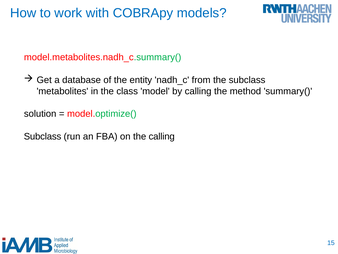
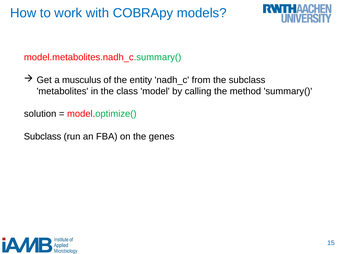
database: database -> musculus (82, 80)
the calling: calling -> genes (162, 136)
